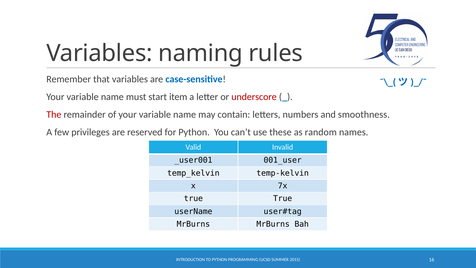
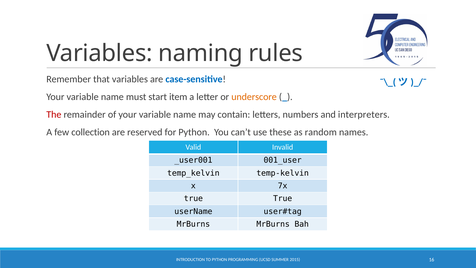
underscore colour: red -> orange (254, 97)
smoothness: smoothness -> interpreters (364, 114)
privileges: privileges -> collection (91, 132)
